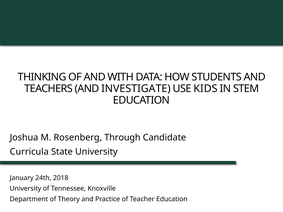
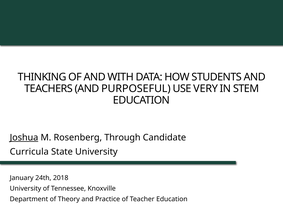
INVESTIGATE: INVESTIGATE -> PURPOSEFUL (136, 89)
KIDS: KIDS -> VERY (206, 89)
Joshua underline: none -> present (24, 138)
